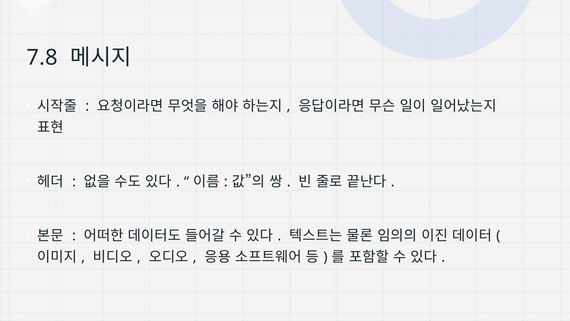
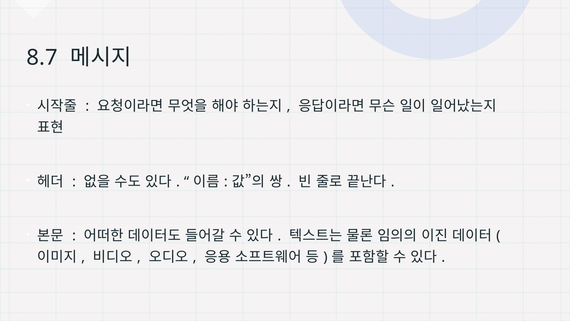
7.8: 7.8 -> 8.7 (42, 57)
